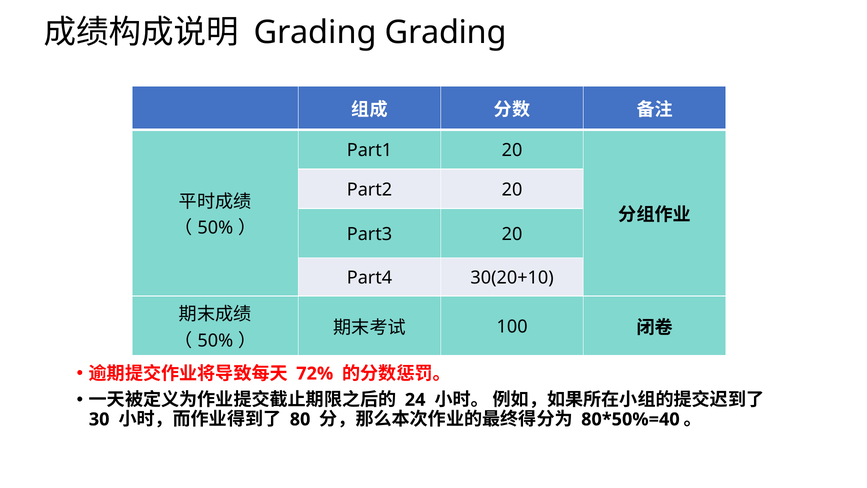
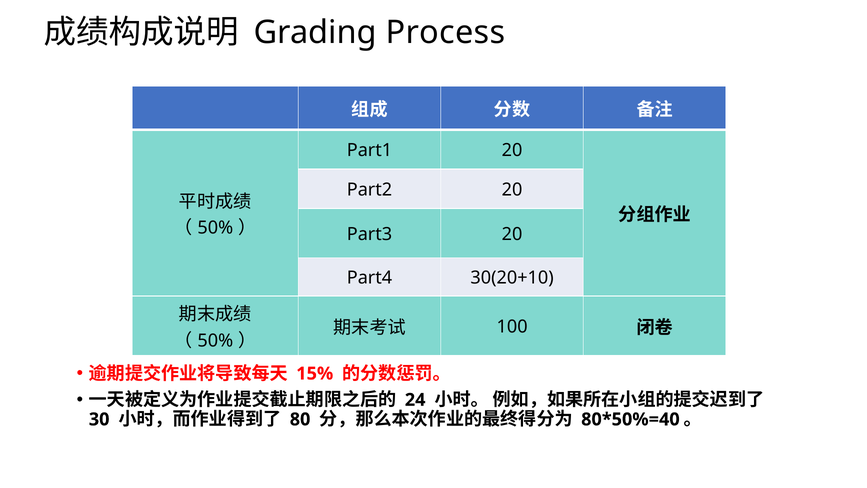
Grading Grading: Grading -> Process (445, 33)
72%: 72% -> 15% (315, 373)
